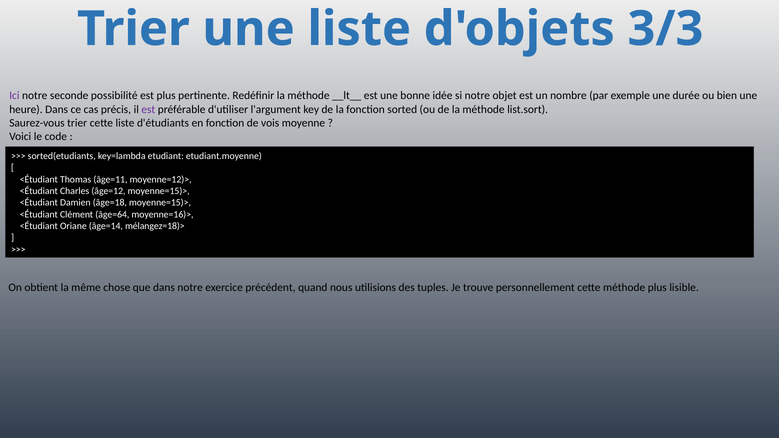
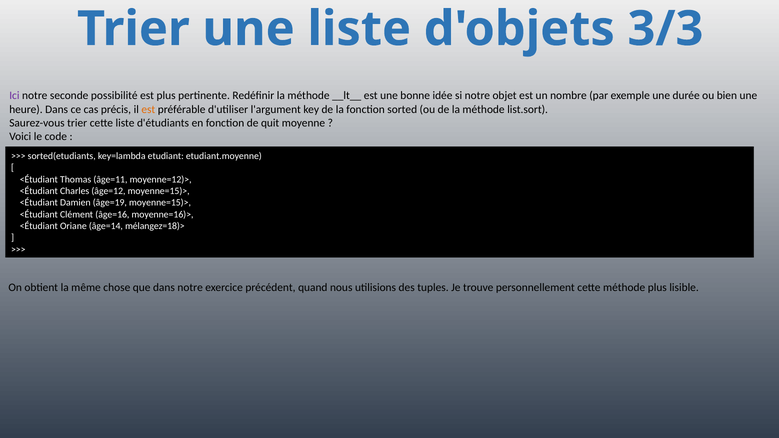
est colour: purple -> orange (148, 109)
vois: vois -> quit (270, 123)
âge=18: âge=18 -> âge=19 (110, 203)
âge=64: âge=64 -> âge=16 (112, 214)
